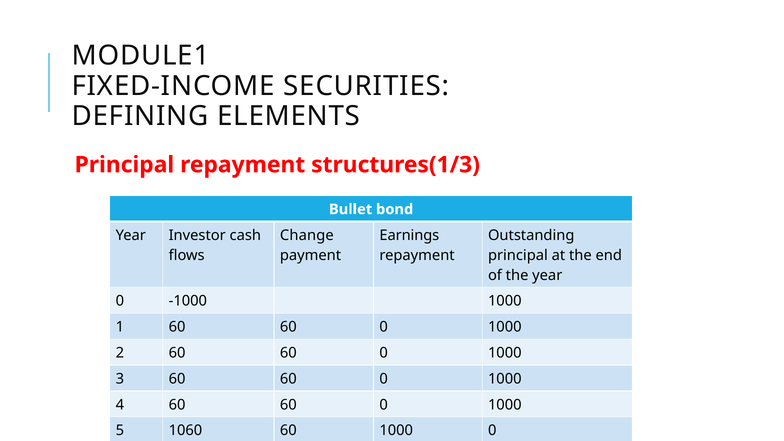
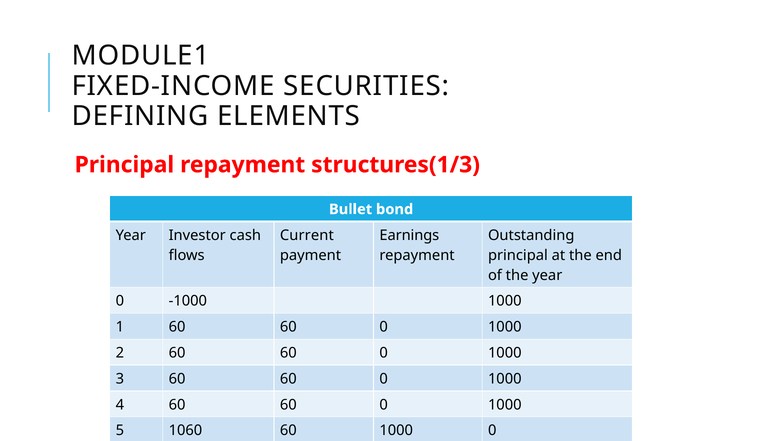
Change: Change -> Current (307, 235)
